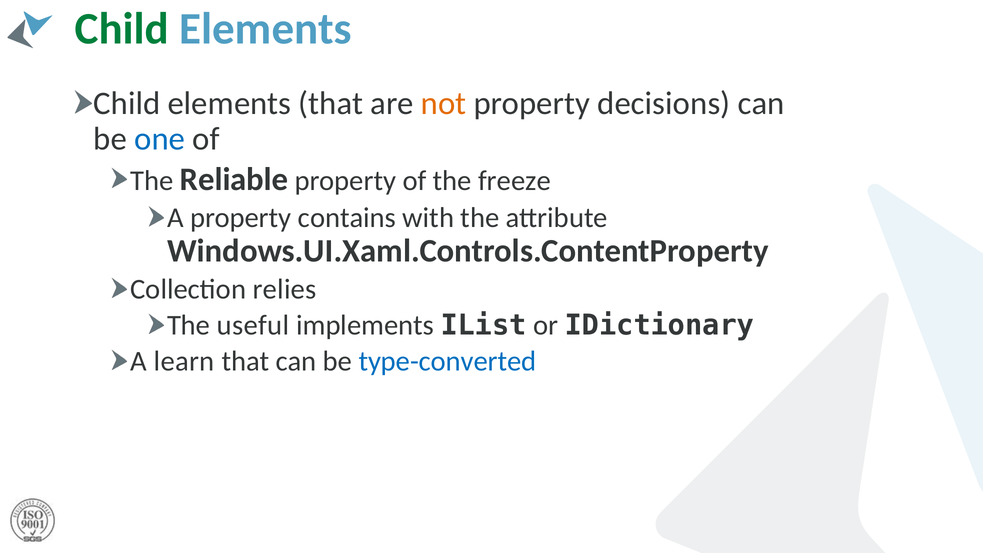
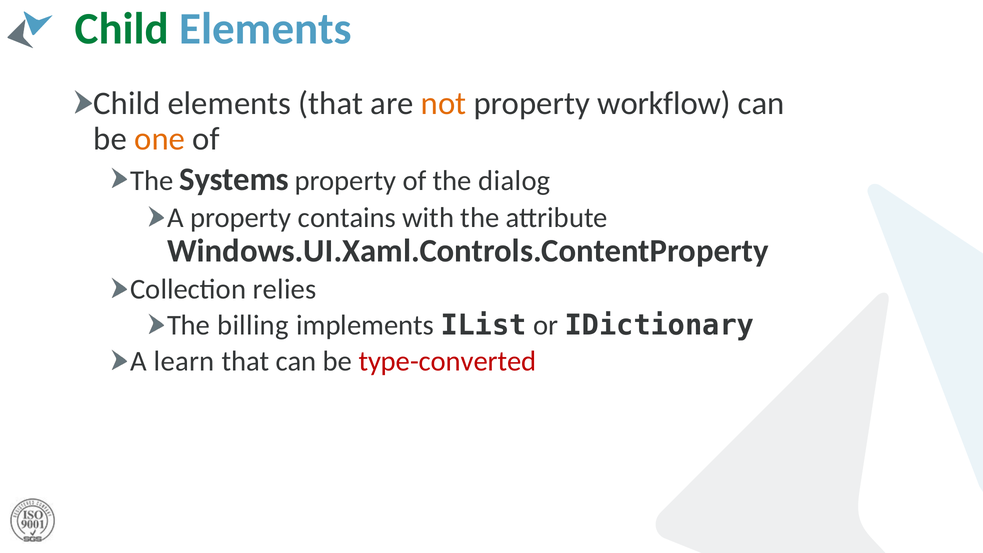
decisions: decisions -> workflow (664, 104)
one colour: blue -> orange (160, 139)
Reliable: Reliable -> Systems (234, 180)
freeze: freeze -> dialog (514, 181)
useful: useful -> billing (253, 325)
type-converted colour: blue -> red (447, 361)
